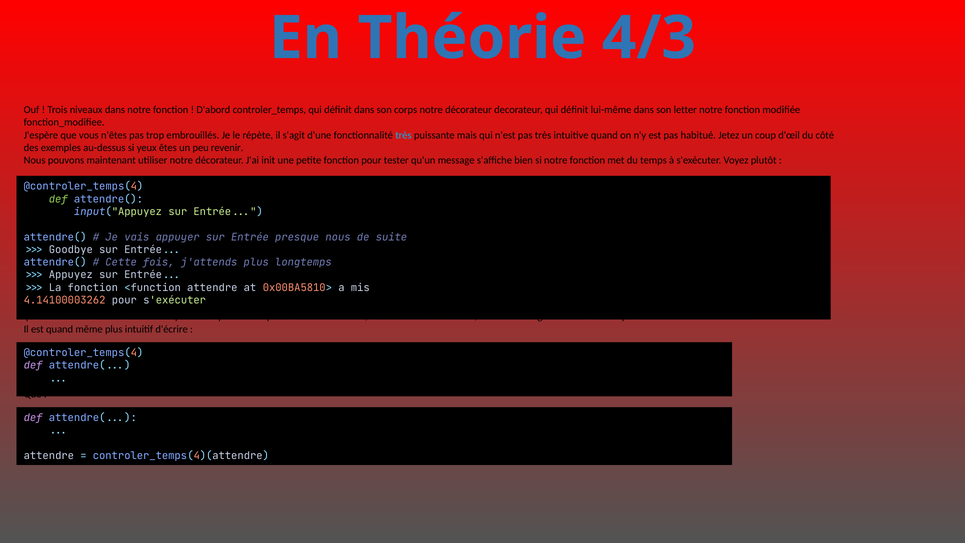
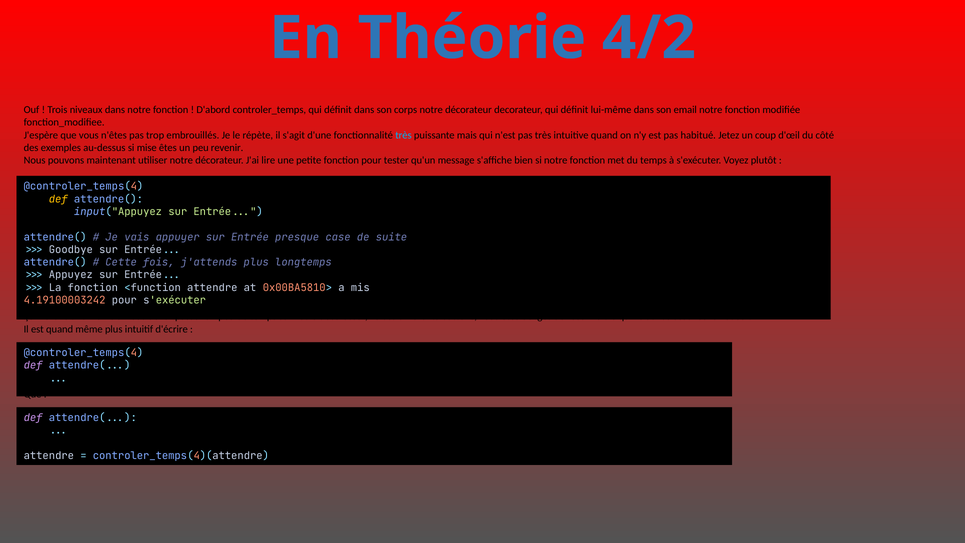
4/3: 4/3 -> 4/2 (649, 38)
letter: letter -> email (685, 110)
yeux: yeux -> mise (147, 148)
init: init -> lire (268, 160)
def colour: light green -> yellow (58, 199)
presque nous: nous -> case (338, 237)
4.14100003262: 4.14100003262 -> 4.19100003242 (65, 300)
